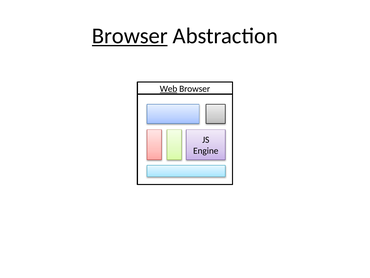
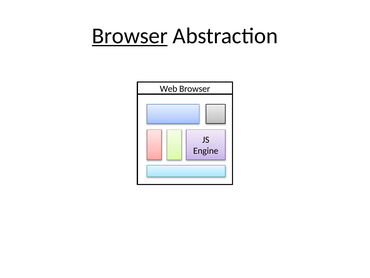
Web underline: present -> none (169, 89)
